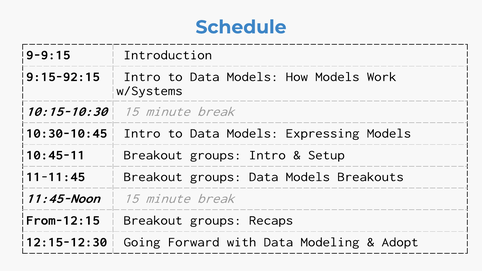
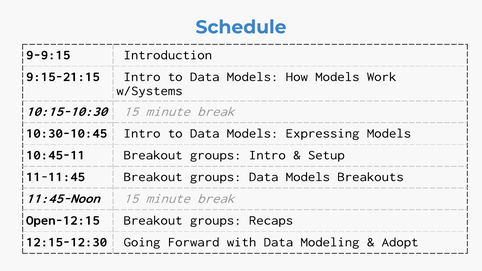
9:15-92:15: 9:15-92:15 -> 9:15-21:15 (63, 77)
From-12:15: From-12:15 -> Open-12:15 (63, 220)
